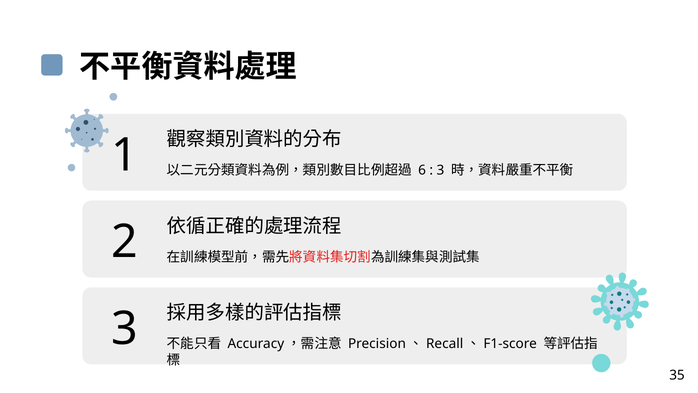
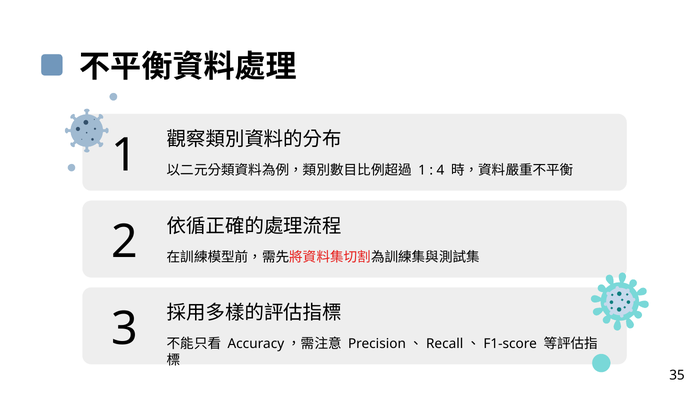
6: 6 -> 1 (422, 170)
3: 3 -> 4 (440, 170)
